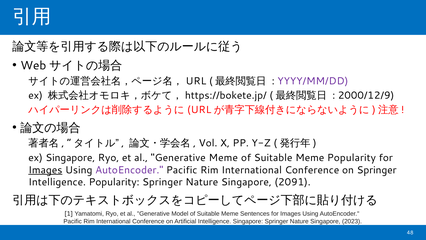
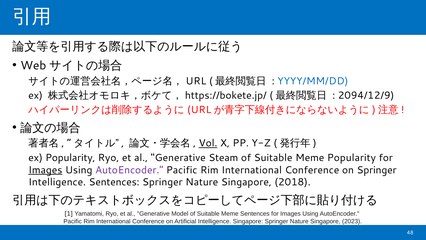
YYYY/MM/DD colour: purple -> blue (313, 81)
2000/12/9: 2000/12/9 -> 2094/12/9 (366, 95)
Vol underline: none -> present (208, 143)
ex Singapore: Singapore -> Popularity (70, 157)
Generative Meme: Meme -> Steam (223, 157)
Intelligence Popularity: Popularity -> Sentences (114, 182)
2091: 2091 -> 2018 (293, 182)
